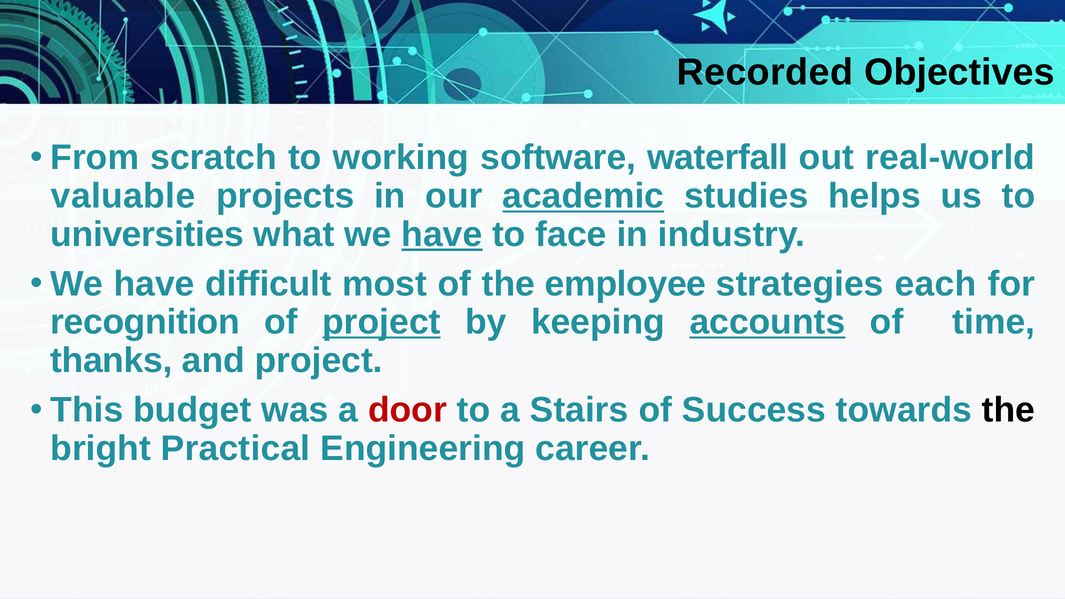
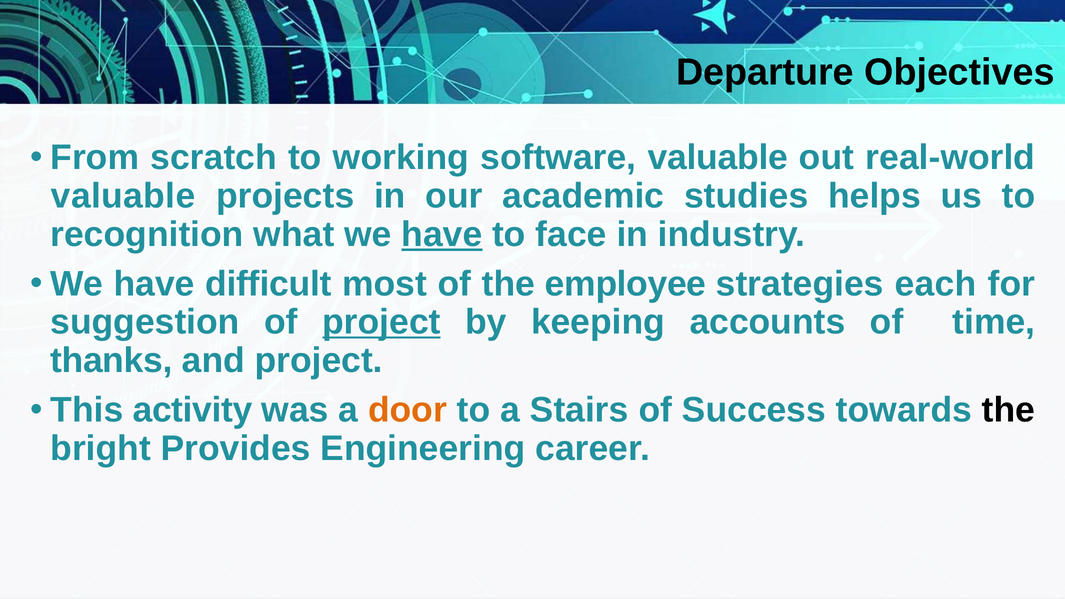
Recorded: Recorded -> Departure (765, 72)
software waterfall: waterfall -> valuable (718, 158)
academic underline: present -> none (583, 196)
universities: universities -> recognition (147, 234)
recognition: recognition -> suggestion (145, 322)
accounts underline: present -> none (767, 322)
budget: budget -> activity (193, 410)
door colour: red -> orange (408, 410)
Practical: Practical -> Provides (236, 449)
